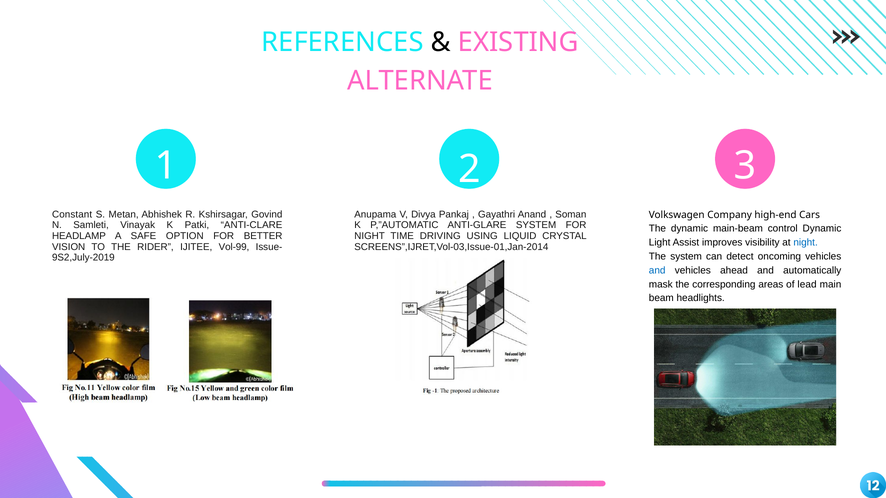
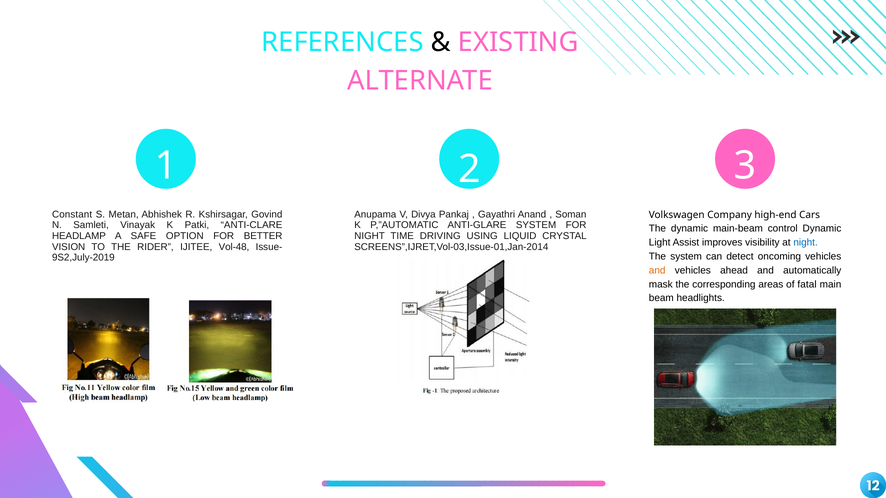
Vol-99: Vol-99 -> Vol-48 (234, 247)
and colour: blue -> orange (657, 271)
lead: lead -> fatal (807, 284)
